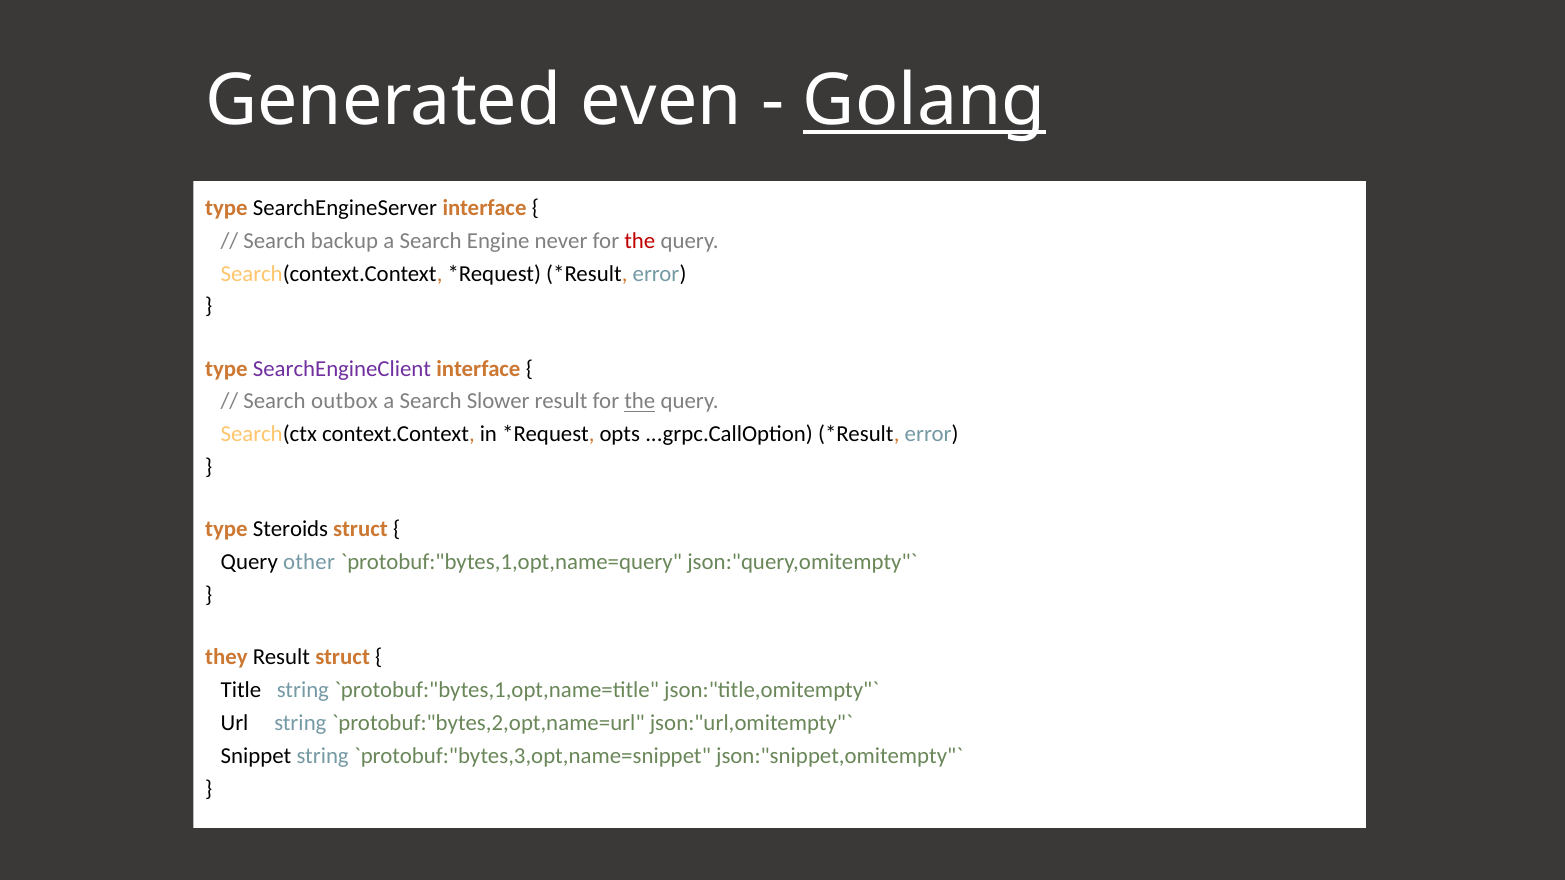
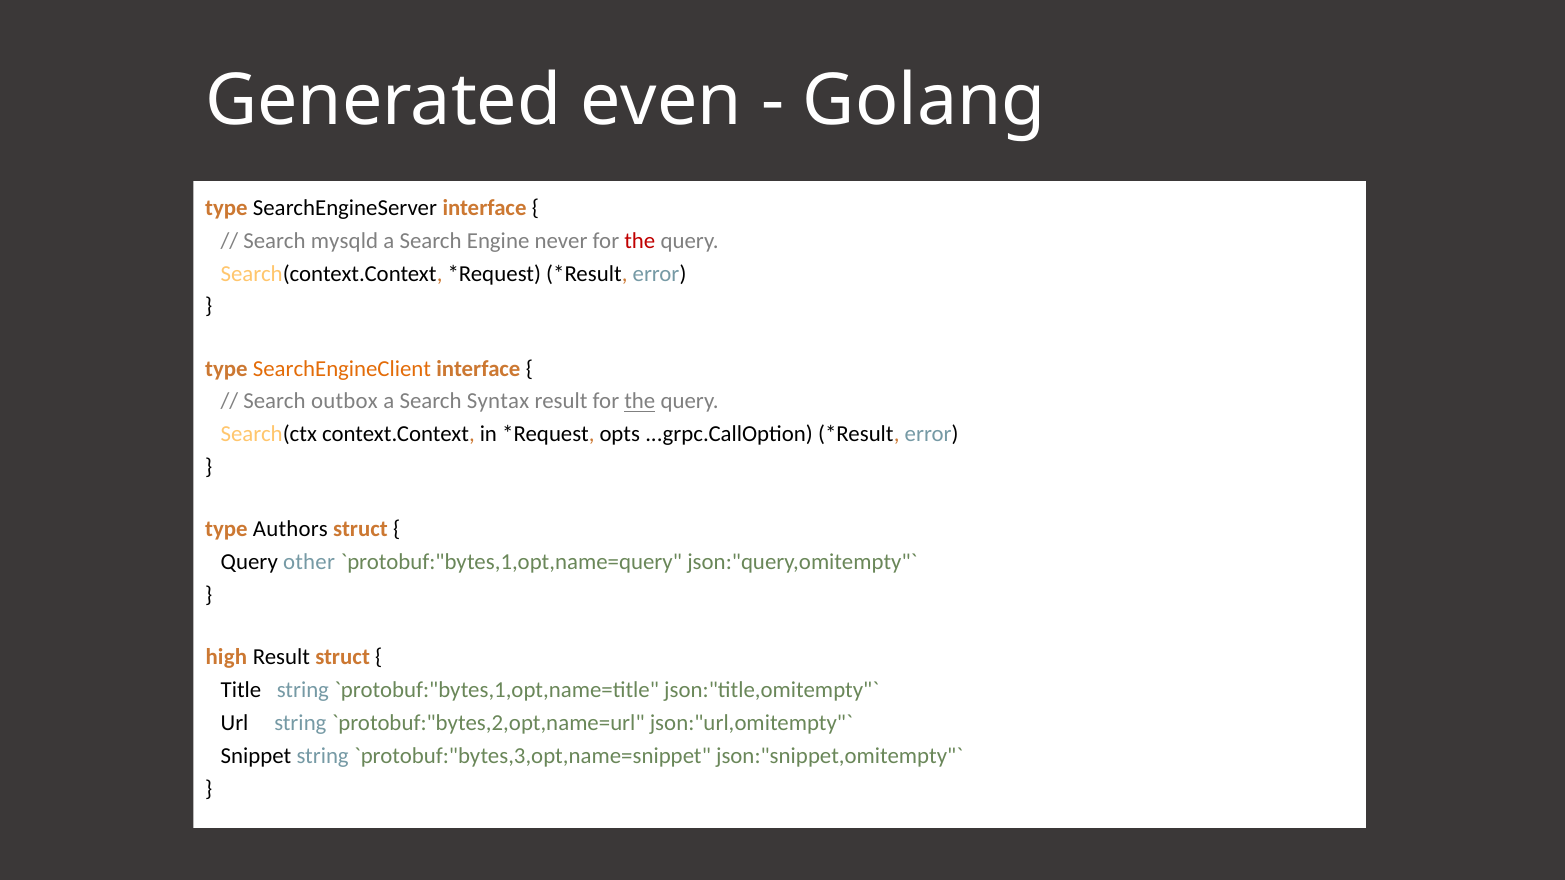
Golang underline: present -> none (924, 101)
backup: backup -> mysqld (344, 241)
SearchEngineClient colour: purple -> orange (342, 369)
Slower: Slower -> Syntax (498, 402)
Steroids: Steroids -> Authors (290, 529)
they: they -> high (226, 657)
